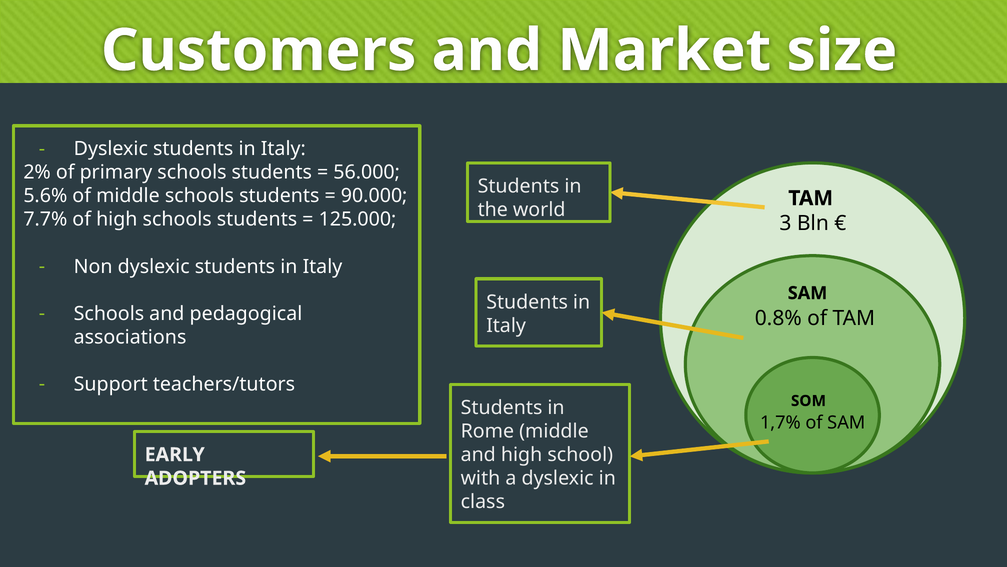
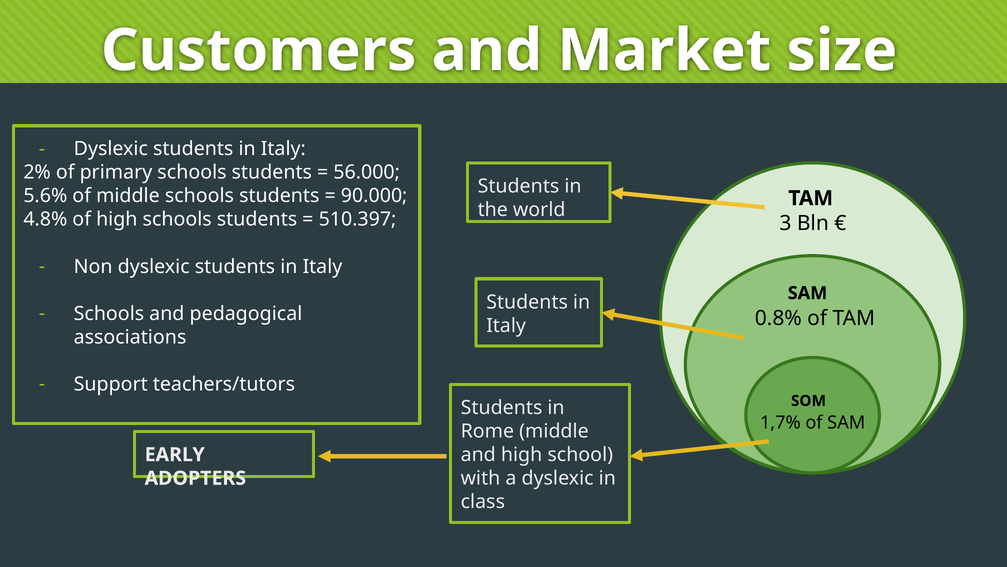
7.7%: 7.7% -> 4.8% (45, 219)
125.000: 125.000 -> 510.397 (357, 219)
